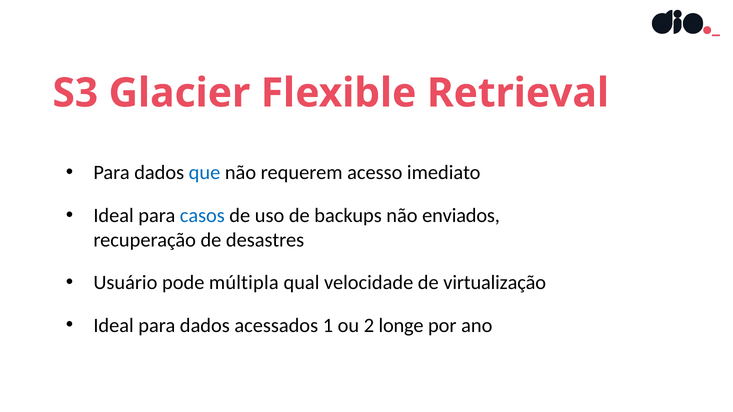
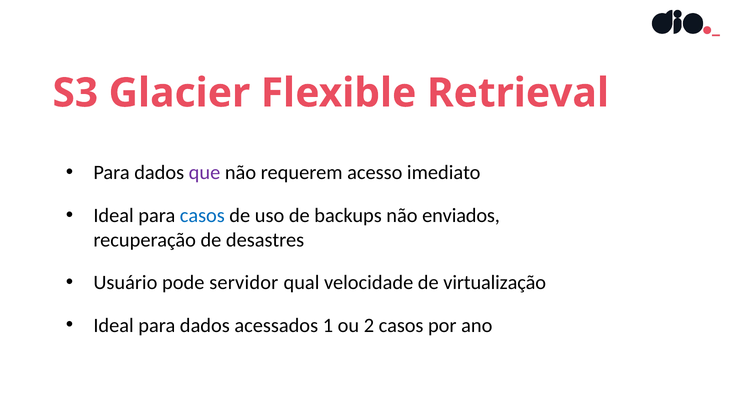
que colour: blue -> purple (205, 173)
múltipla: múltipla -> servidor (244, 283)
2 longe: longe -> casos (401, 326)
